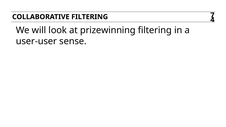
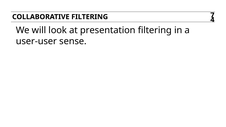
prizewinning: prizewinning -> presentation (108, 30)
